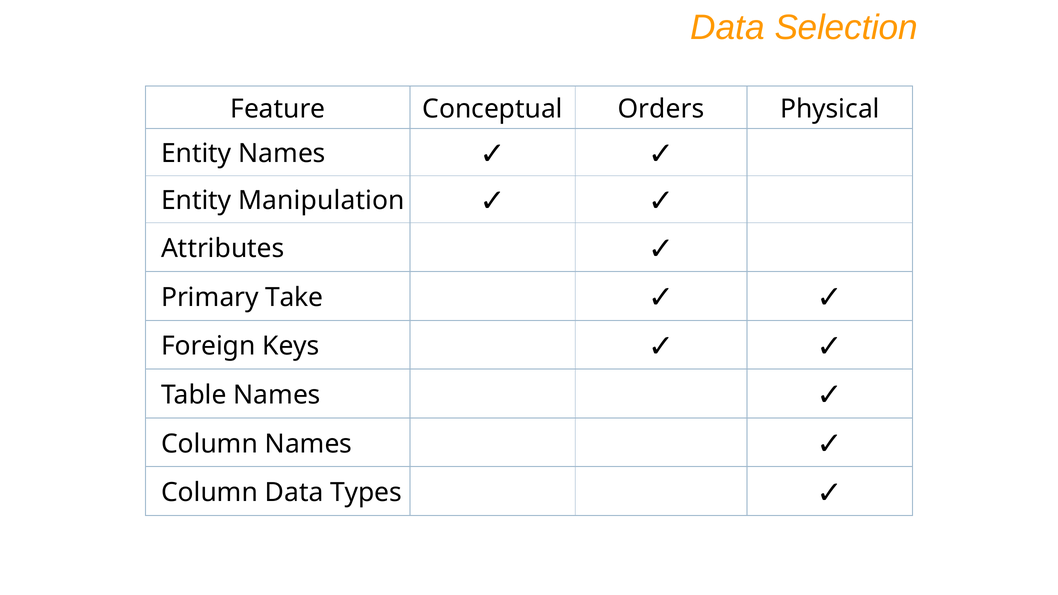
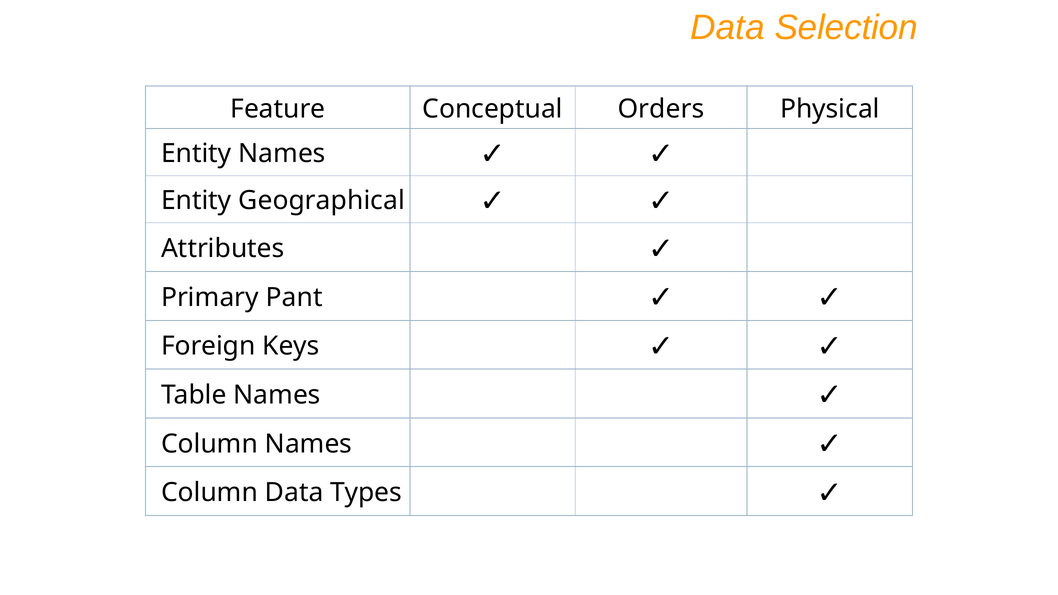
Manipulation: Manipulation -> Geographical (322, 201)
Take: Take -> Pant (294, 298)
